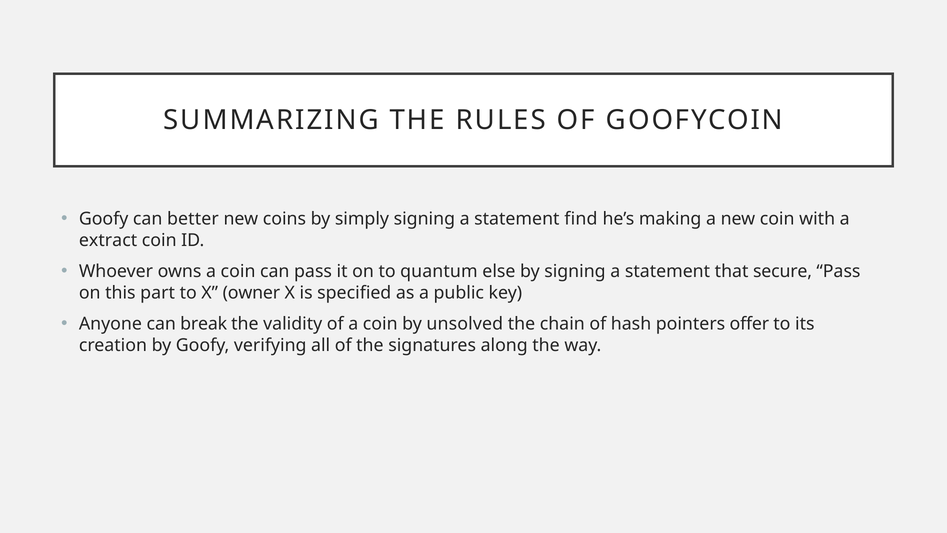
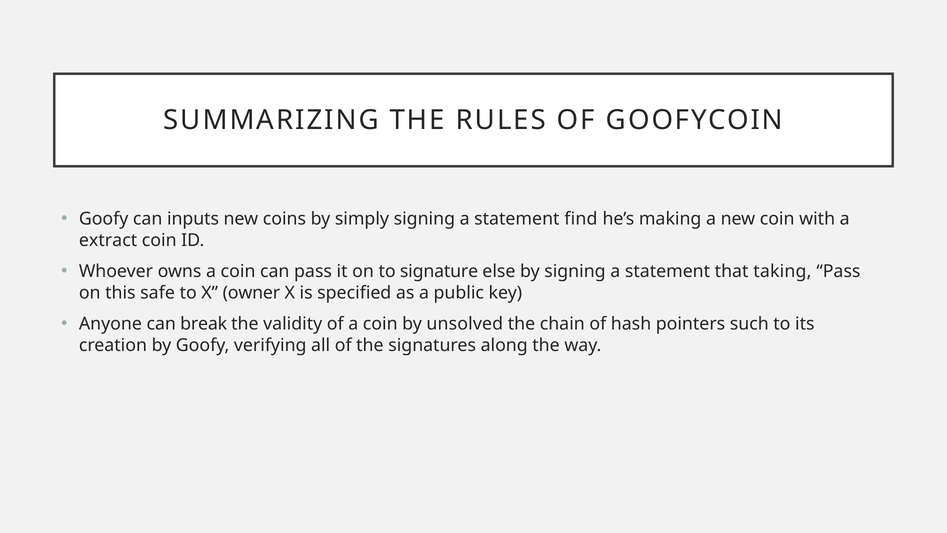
better: better -> inputs (193, 219)
quantum: quantum -> signature (439, 271)
secure: secure -> taking (782, 271)
part: part -> safe (158, 293)
offer: offer -> such (749, 324)
